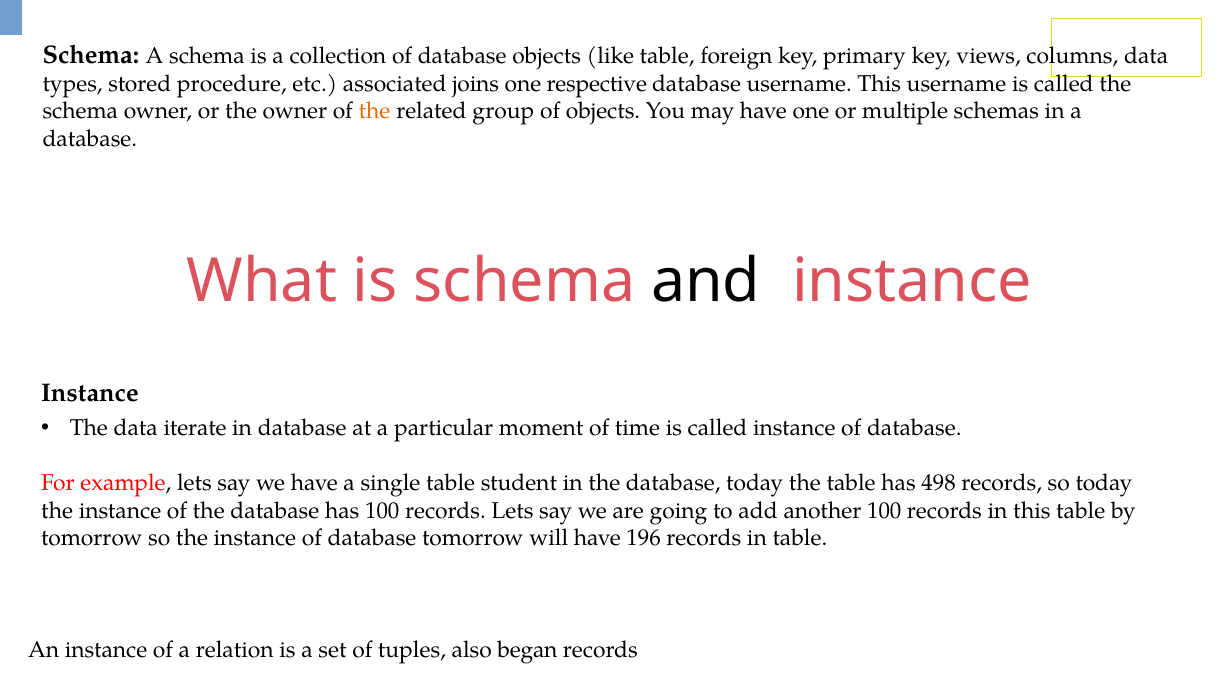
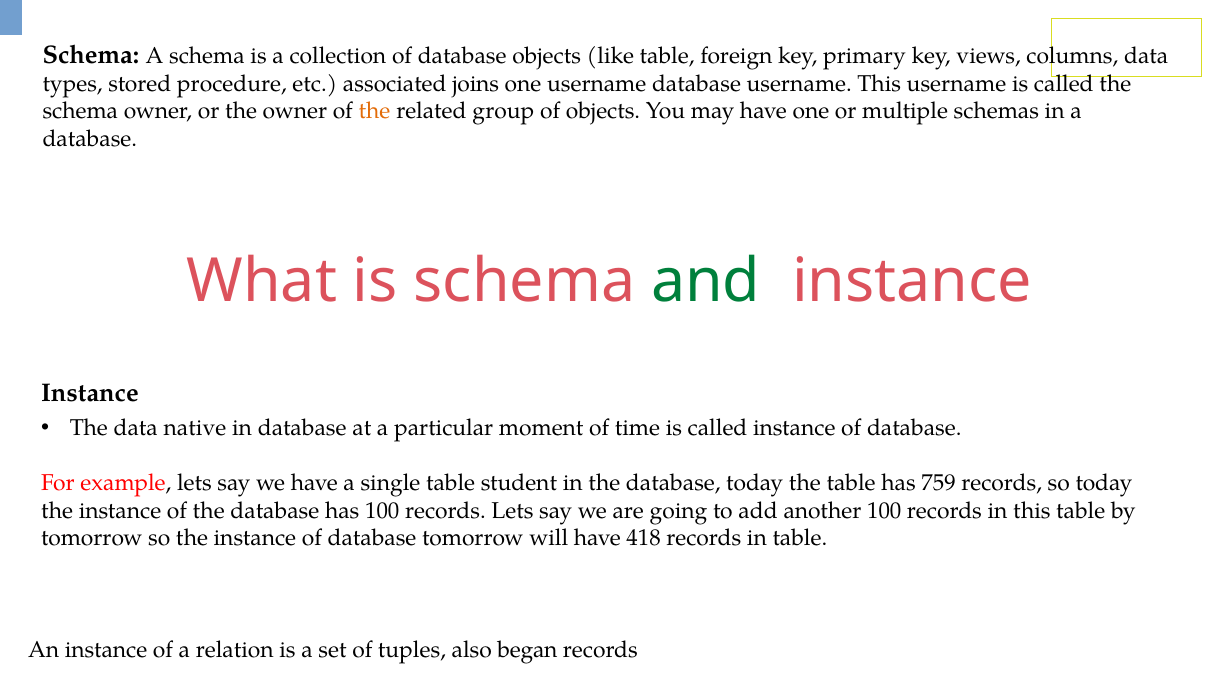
one respective: respective -> username (597, 84)
and colour: black -> green (706, 281)
iterate: iterate -> native (195, 428)
498: 498 -> 759 (939, 483)
196: 196 -> 418 (644, 538)
